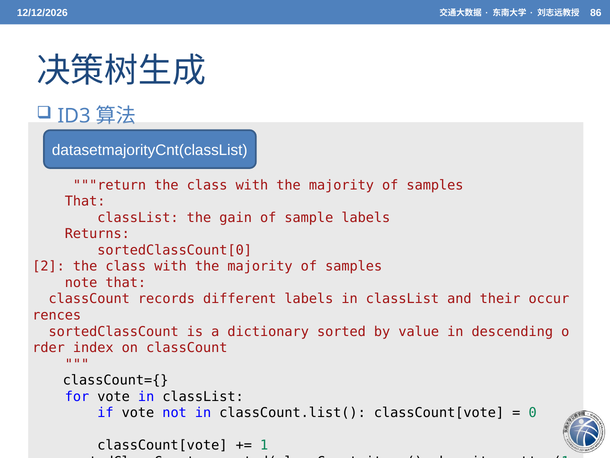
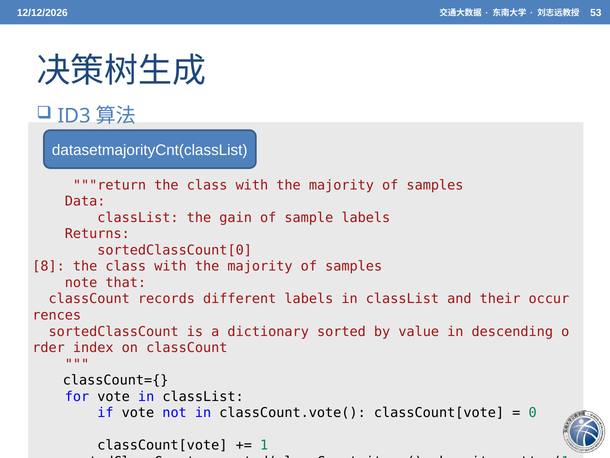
86: 86 -> 53 (596, 13)
That: That -> Data (85, 201)
2: 2 -> 8 (49, 266)
classCount.list(: classCount.list( -> classCount.vote( (293, 412)
